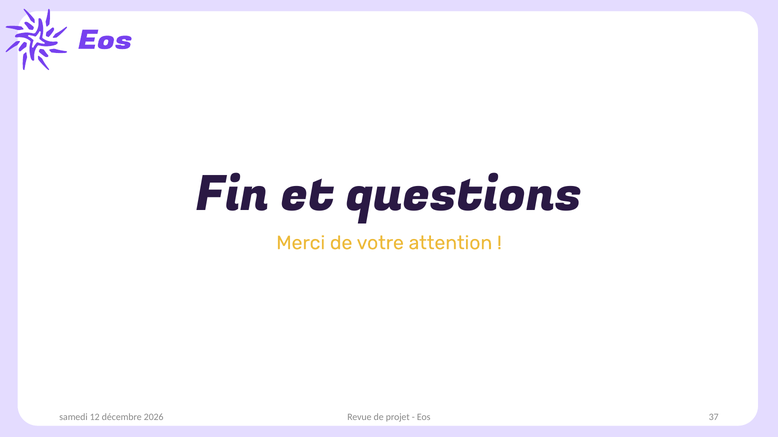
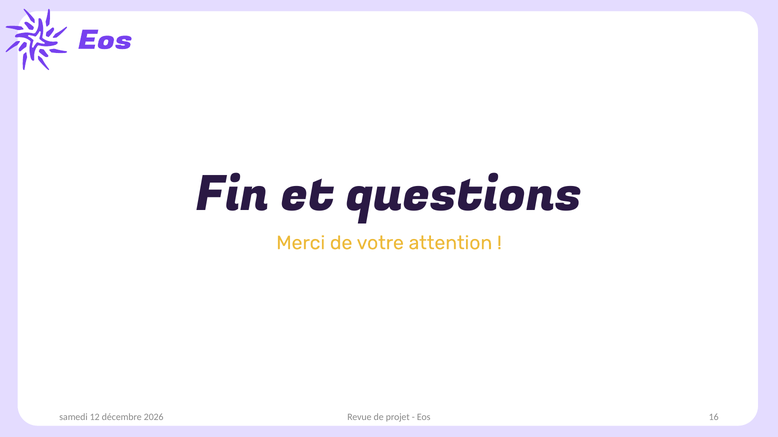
37: 37 -> 16 (714, 418)
